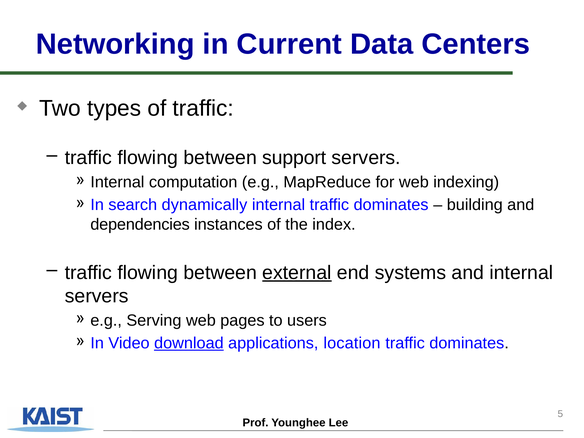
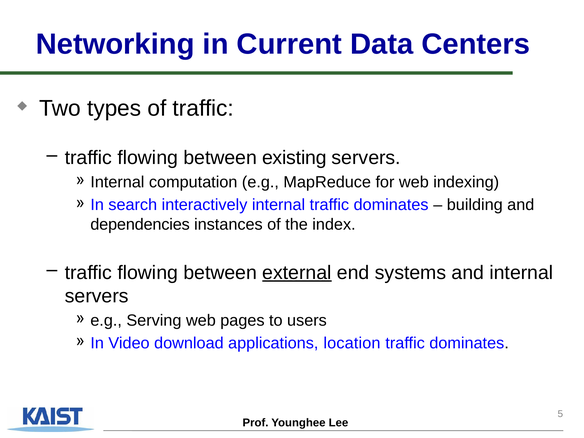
support: support -> existing (294, 158)
dynamically: dynamically -> interactively (205, 205)
download underline: present -> none (189, 343)
